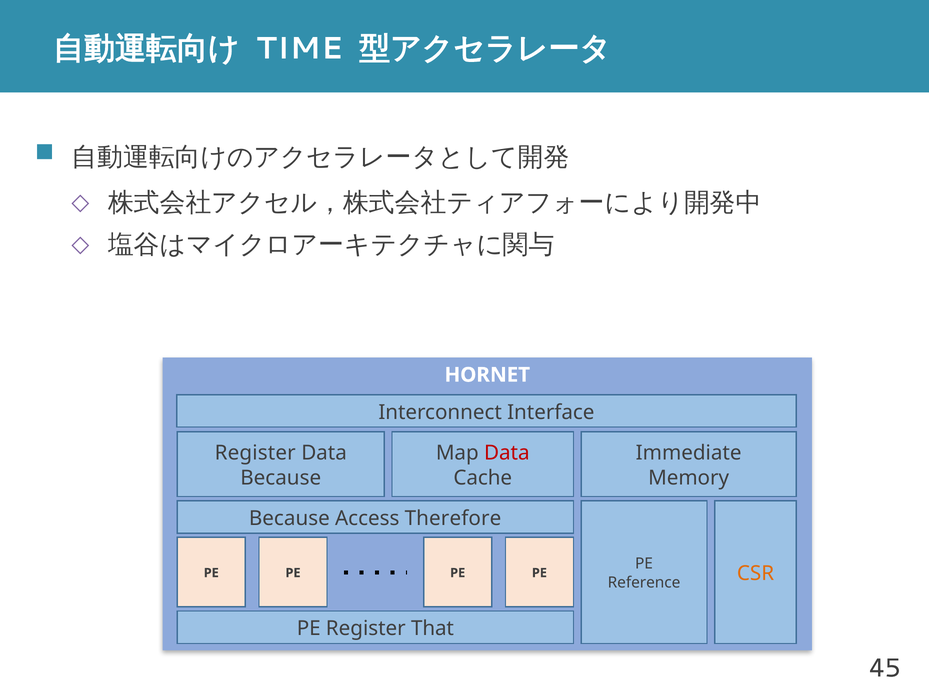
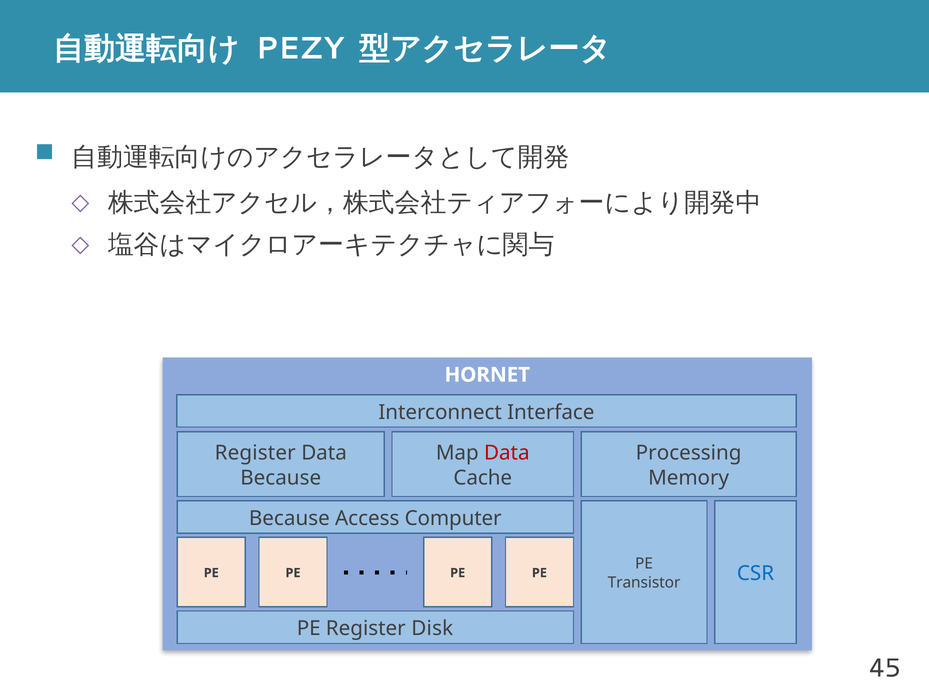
TIME: TIME -> PEZY (300, 48)
Immediate: Immediate -> Processing (689, 453)
Therefore: Therefore -> Computer (453, 518)
CSR colour: orange -> blue (756, 573)
Reference: Reference -> Transistor (644, 582)
That: That -> Disk (432, 628)
